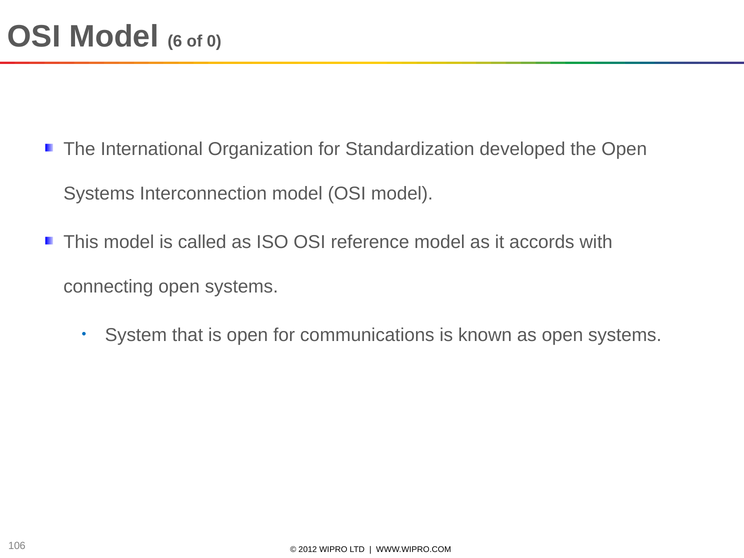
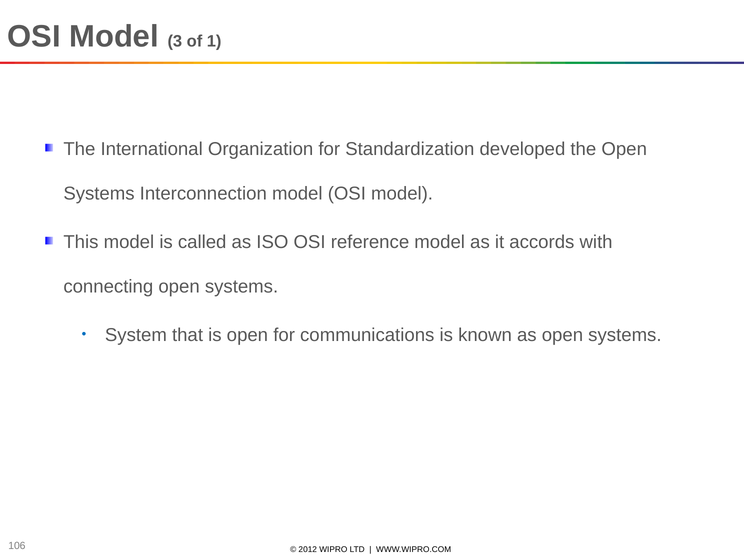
6: 6 -> 3 (175, 41)
0: 0 -> 1 (214, 41)
